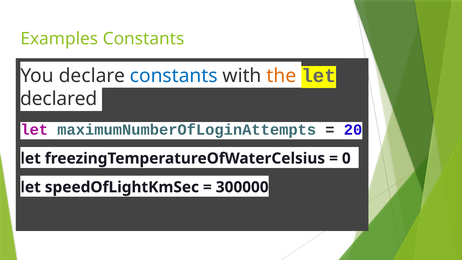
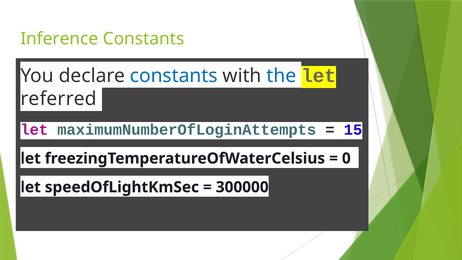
Examples: Examples -> Inference (59, 39)
the colour: orange -> blue (281, 76)
declared: declared -> referred (59, 99)
20: 20 -> 15 (353, 130)
